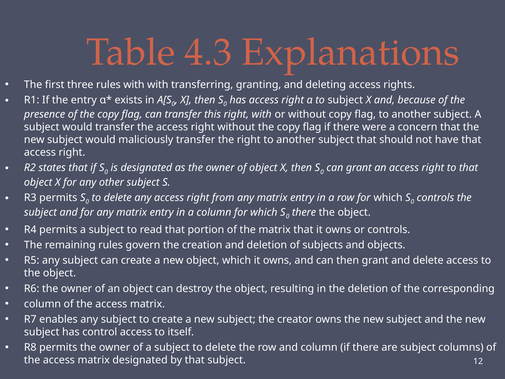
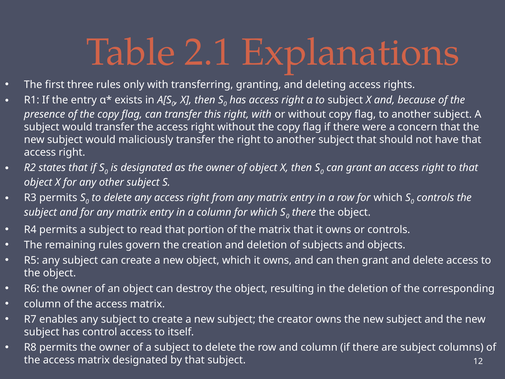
4.3: 4.3 -> 2.1 (208, 52)
rules with: with -> only (134, 85)
